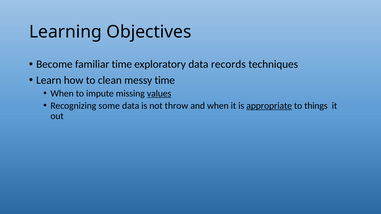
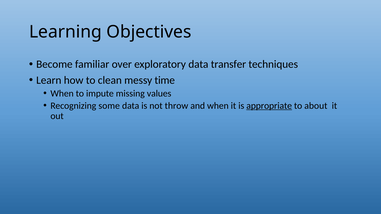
familiar time: time -> over (122, 64)
records: records -> transfer (228, 64)
values underline: present -> none (159, 94)
things: things -> about (316, 106)
